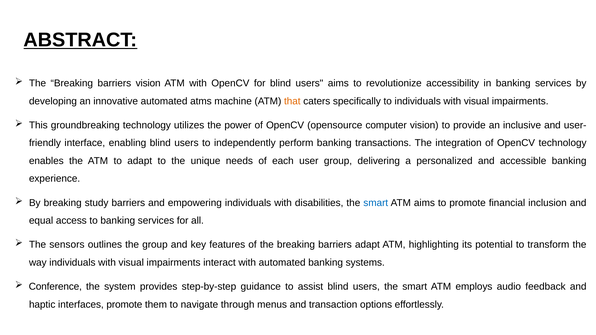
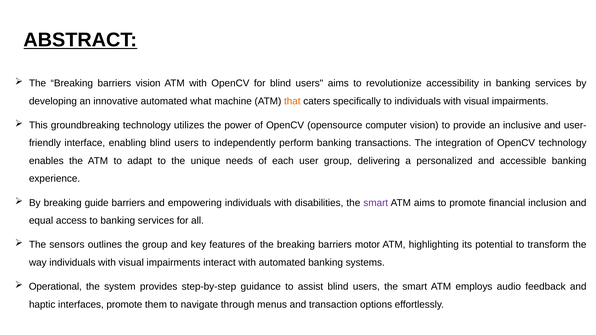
atms: atms -> what (201, 101)
study: study -> guide (97, 203)
smart colour: blue -> purple (376, 203)
barriers adapt: adapt -> motor (367, 245)
Conference: Conference -> Operational (55, 287)
